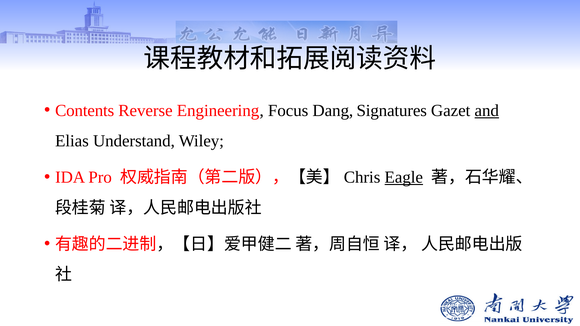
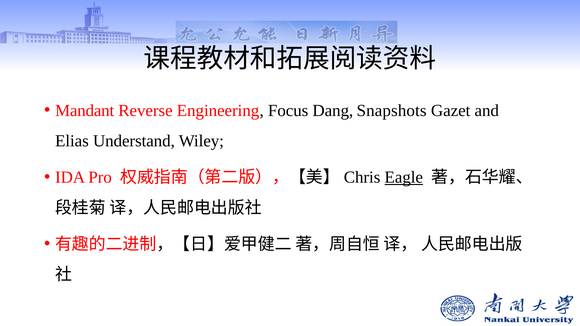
Contents: Contents -> Mandant (85, 111)
Signatures: Signatures -> Snapshots (392, 111)
and underline: present -> none (487, 111)
